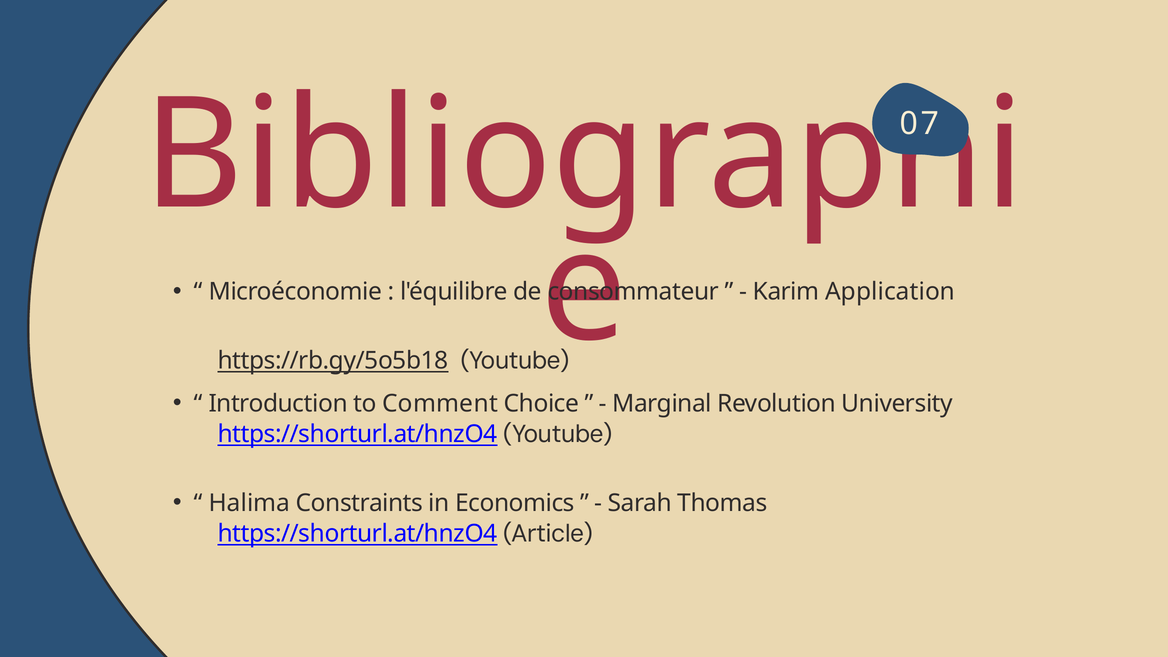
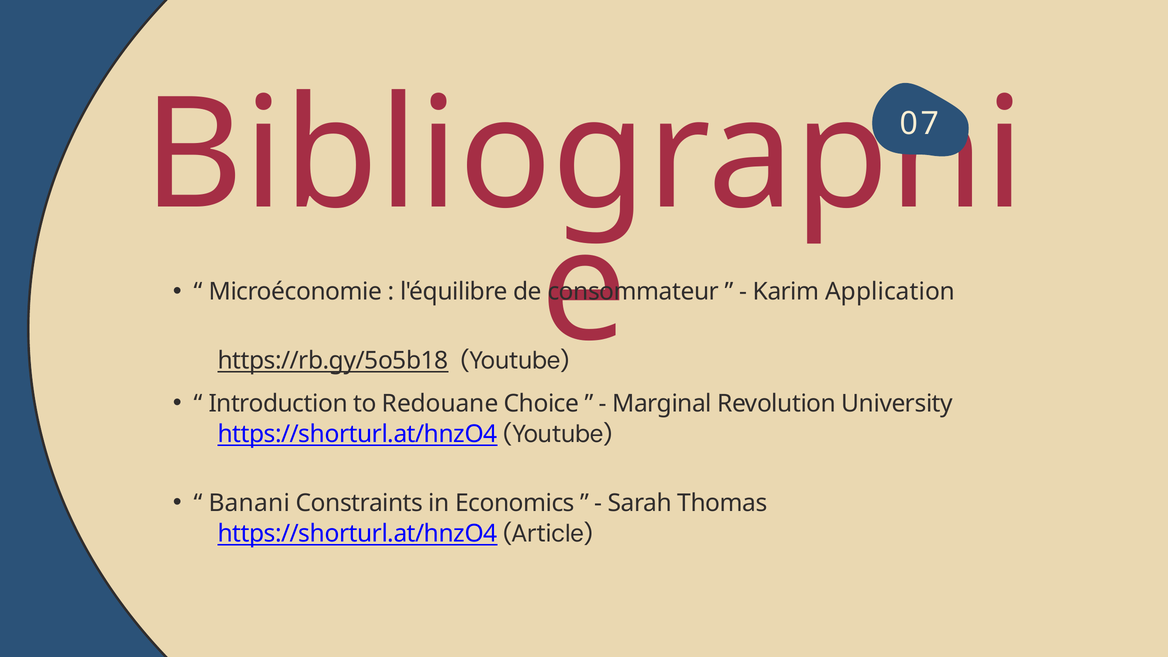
Comment: Comment -> Redouane (440, 404)
Halima: Halima -> Banani (249, 503)
